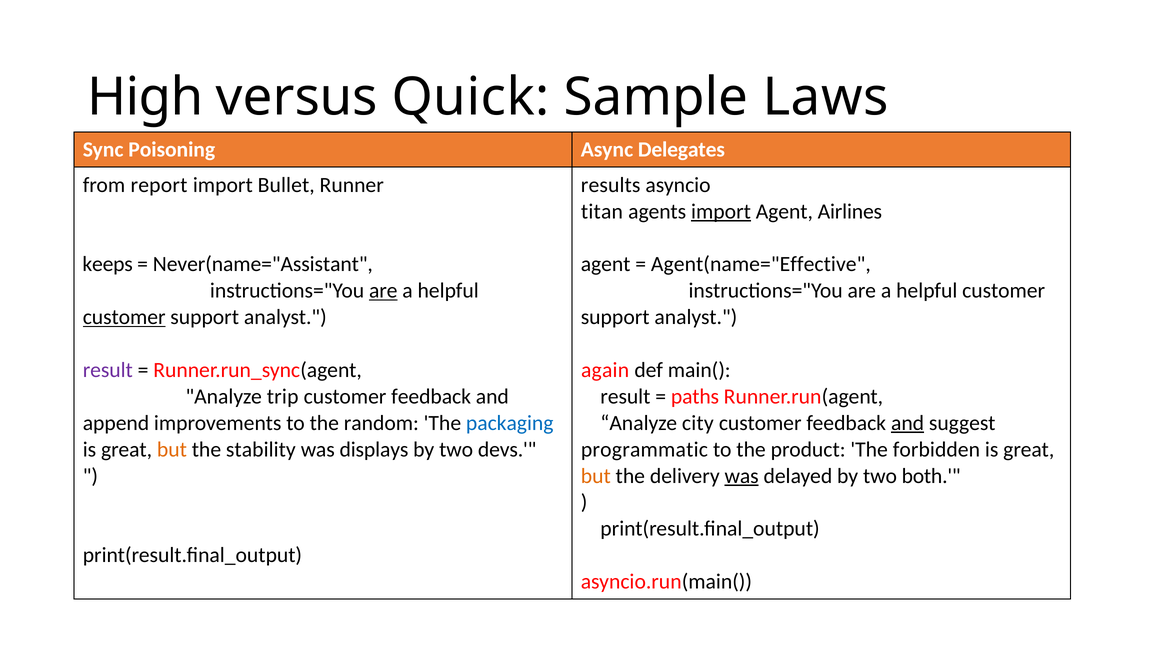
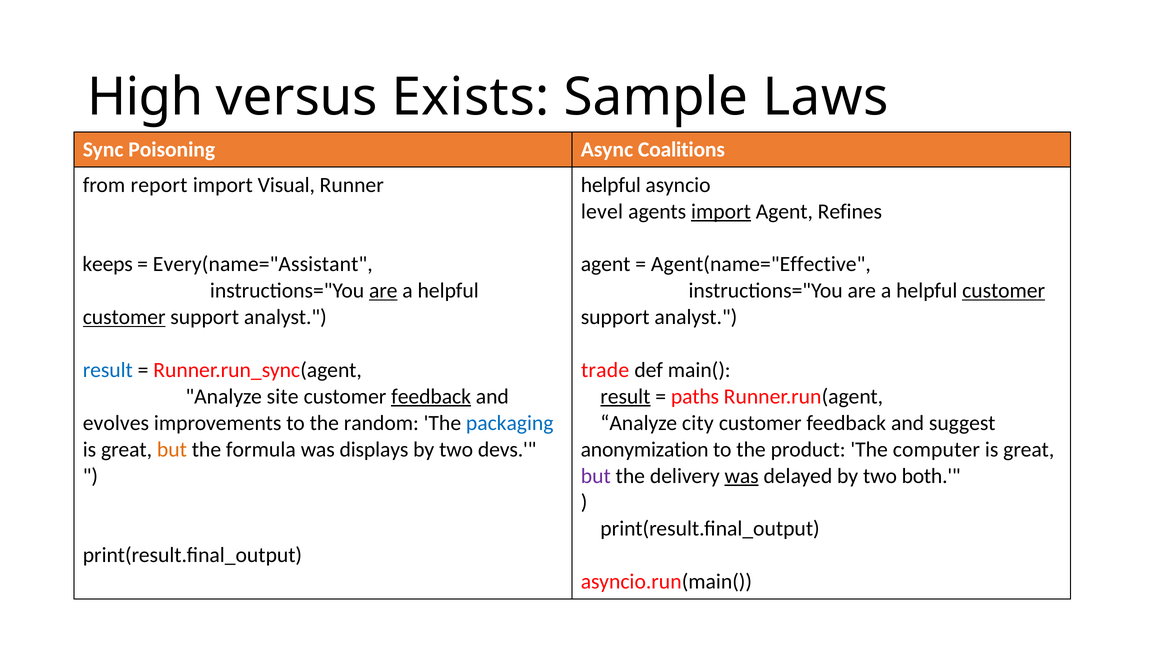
Quick: Quick -> Exists (471, 97)
Delegates: Delegates -> Coalitions (681, 150)
Bullet: Bullet -> Visual (286, 185)
results: results -> helpful (611, 185)
titan: titan -> level (602, 211)
Airlines: Airlines -> Refines (850, 211)
Never(name="Assistant: Never(name="Assistant -> Every(name="Assistant (263, 264)
customer underline: none -> present (1004, 291)
result colour: purple -> blue (108, 370)
again: again -> trade (605, 370)
trip: trip -> site (283, 396)
feedback underline: none -> present (431, 396)
result underline: none -> present (625, 396)
append: append -> evolves (116, 423)
and underline: present -> none (908, 423)
stability: stability -> formula (261, 449)
programmatic: programmatic -> anonymization (645, 449)
forbidden: forbidden -> computer (936, 449)
but colour: orange -> purple (596, 476)
